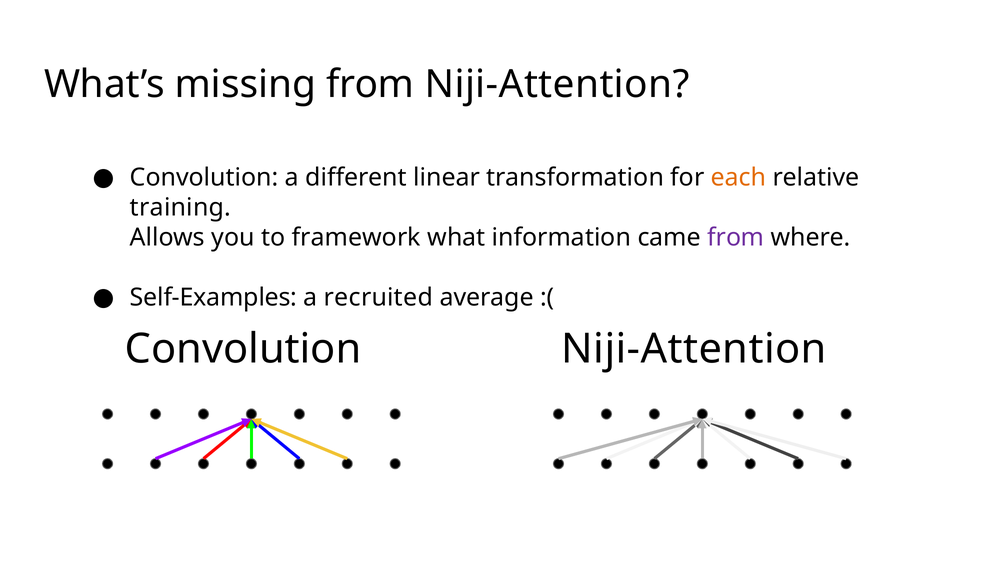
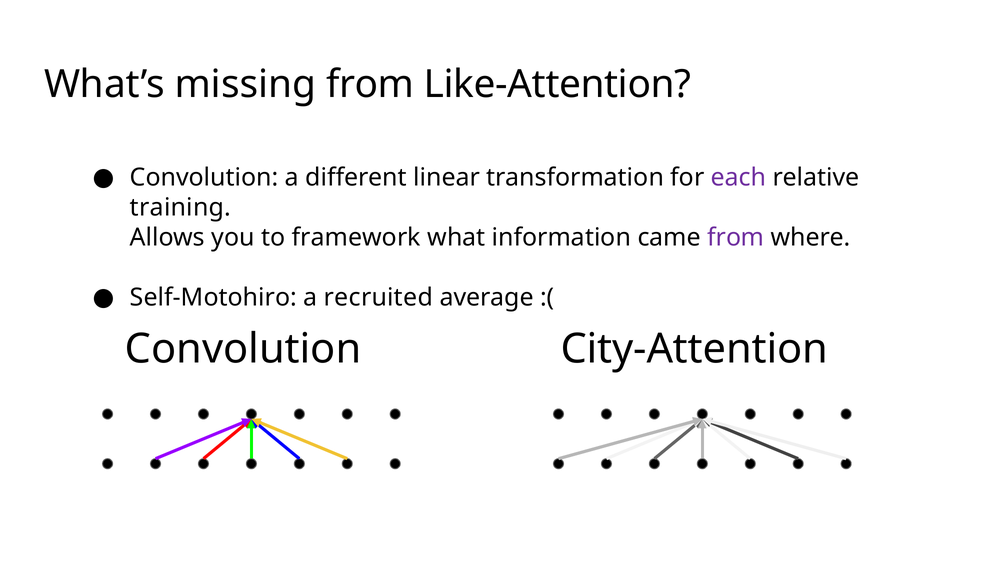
from Niji-Attention: Niji-Attention -> Like-Attention (558, 85)
each colour: orange -> purple (739, 178)
Self-Examples: Self-Examples -> Self-Motohiro (213, 297)
Convolution Niji-Attention: Niji-Attention -> City-Attention (694, 349)
